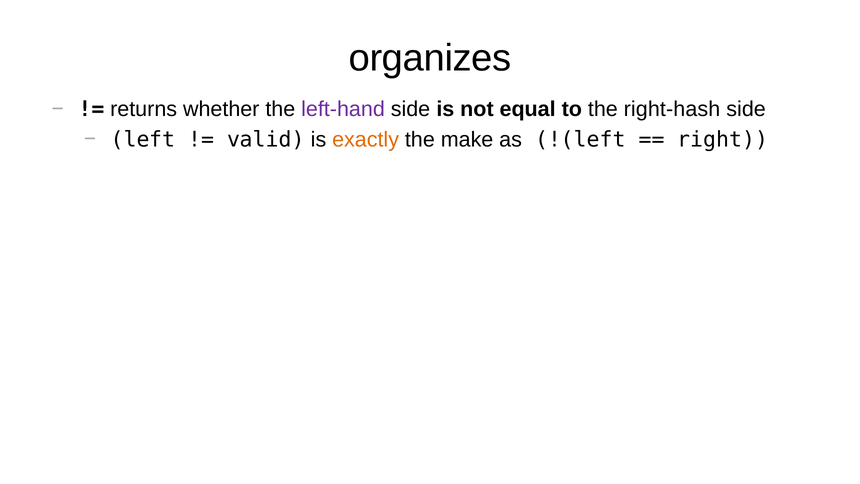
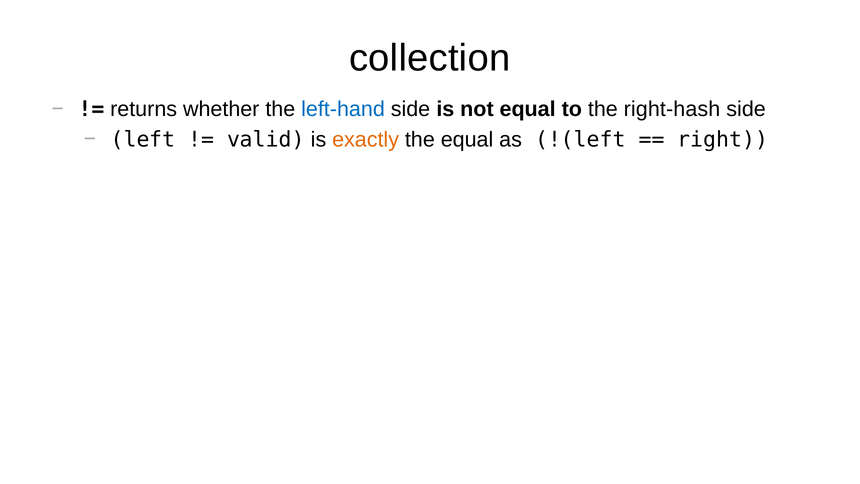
organizes: organizes -> collection (430, 58)
left-hand colour: purple -> blue (343, 109)
the make: make -> equal (467, 139)
